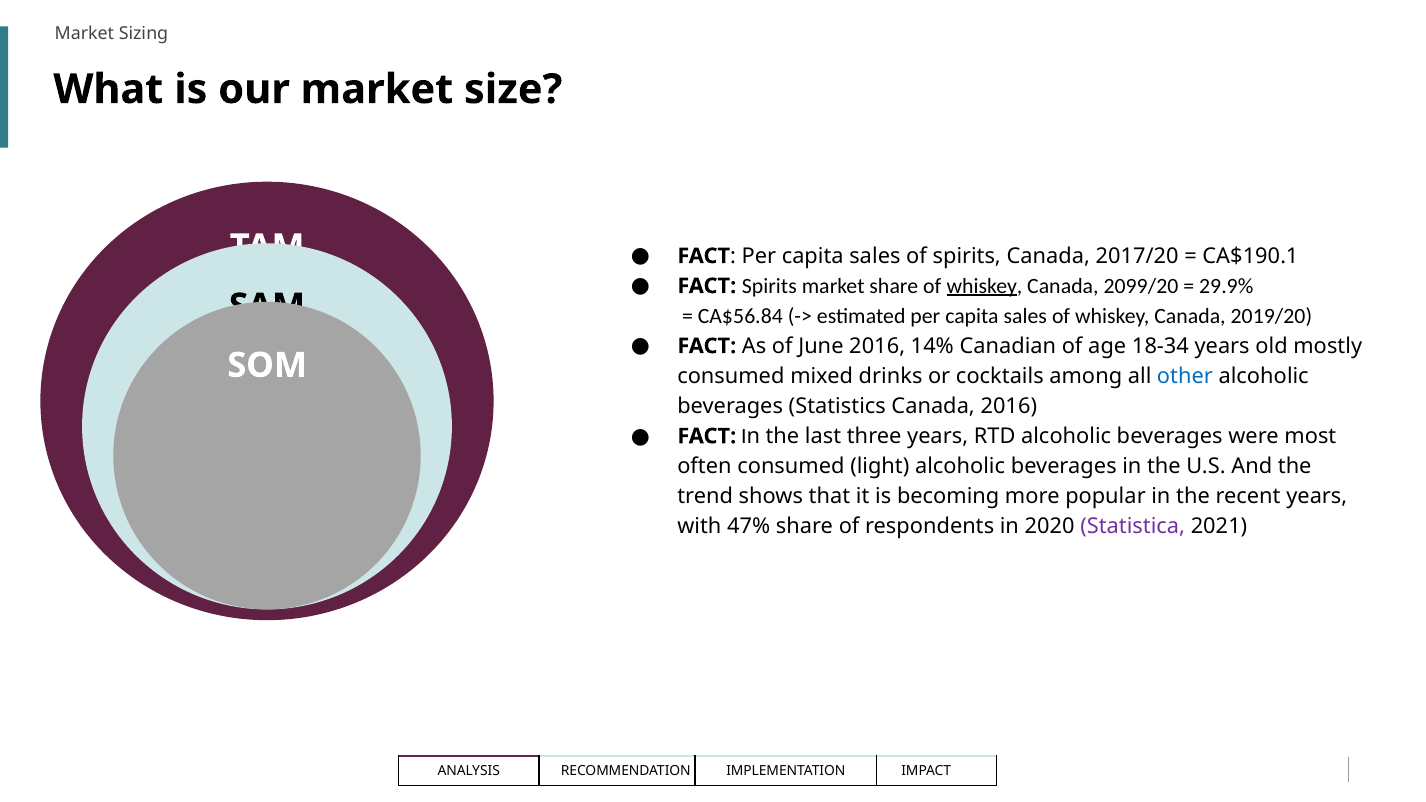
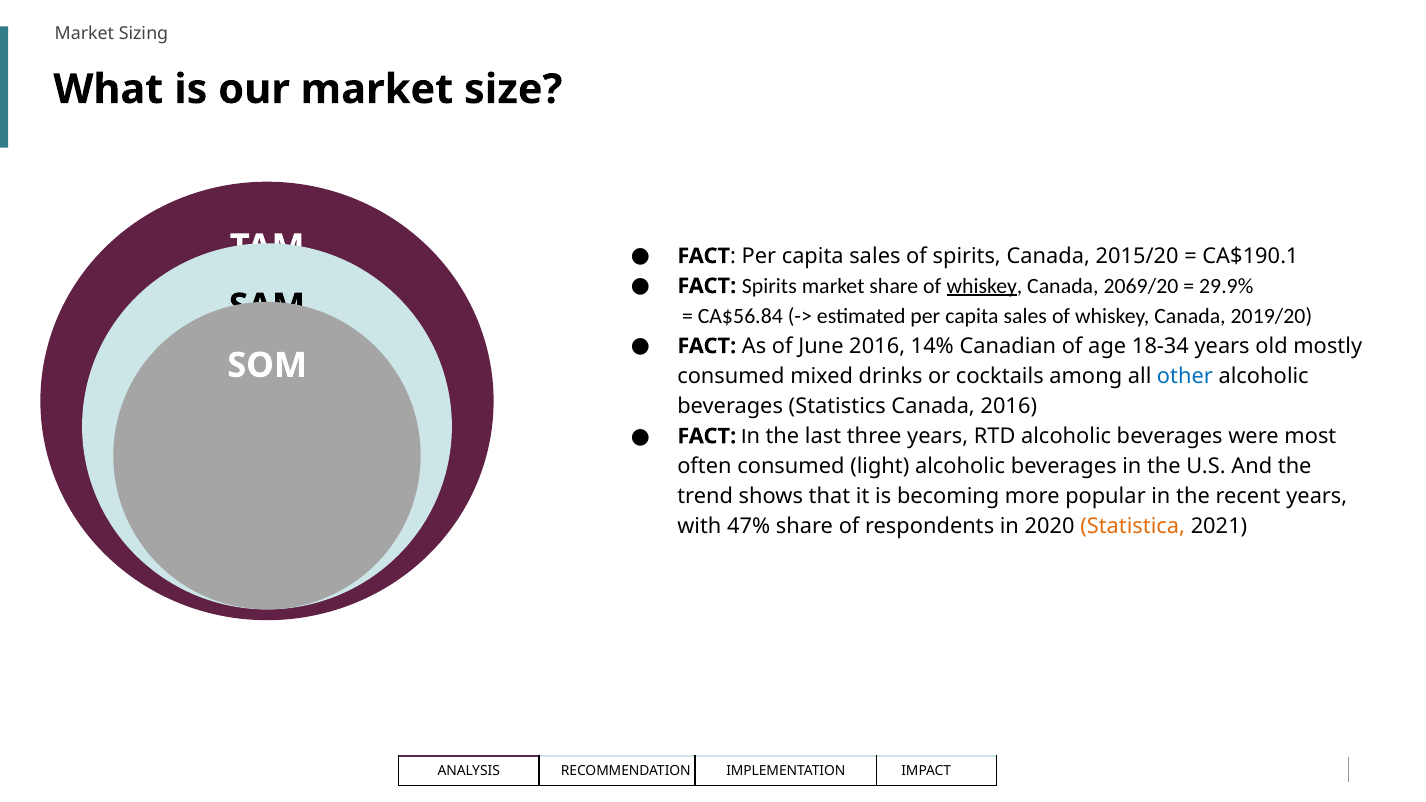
2017/20: 2017/20 -> 2015/20 (1137, 256)
2099/20: 2099/20 -> 2069/20 (1141, 286)
Statistica colour: purple -> orange (1133, 526)
